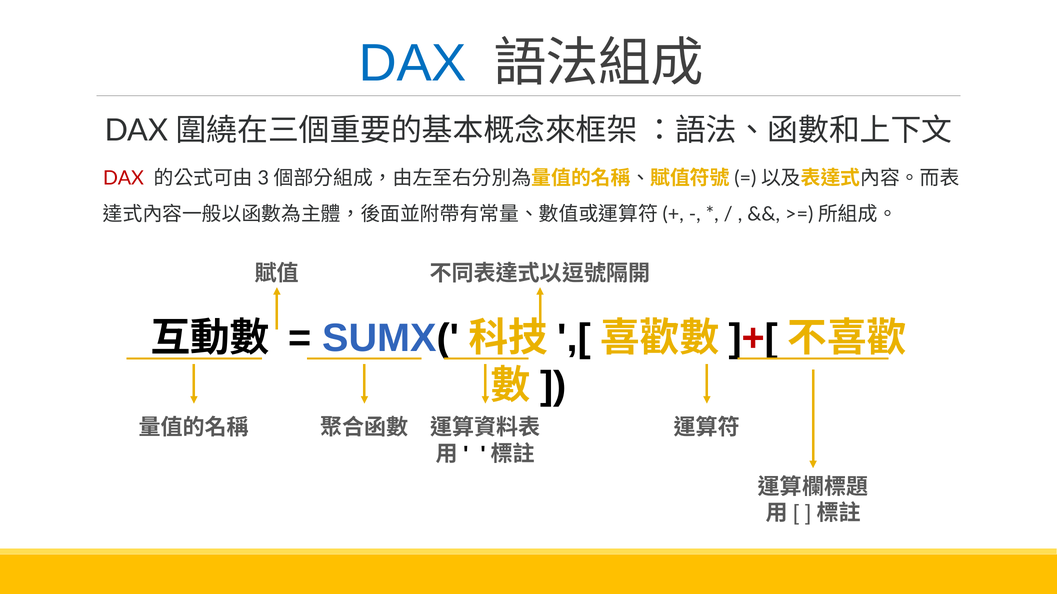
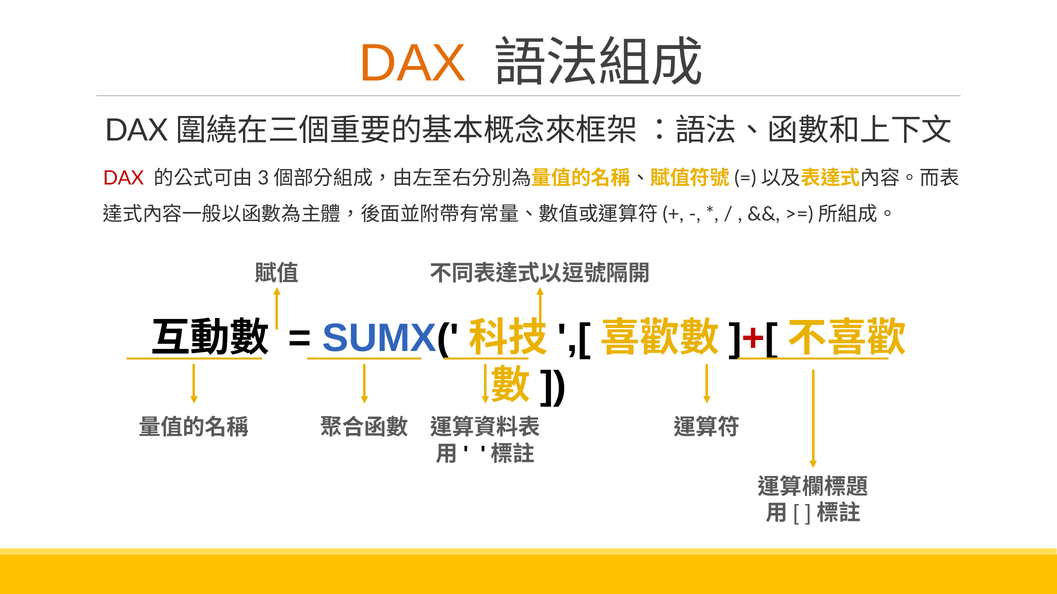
DAX colour: blue -> orange (413, 64)
